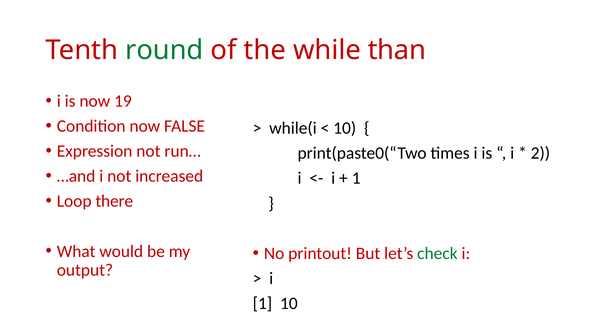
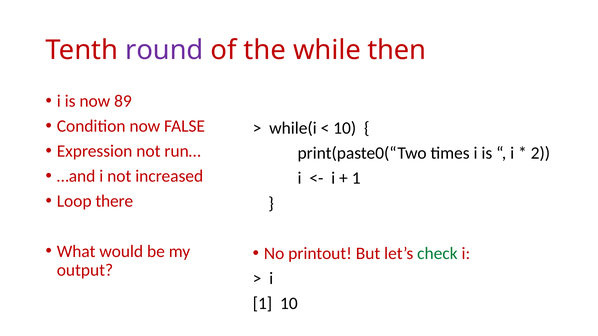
round colour: green -> purple (164, 50)
than: than -> then (397, 50)
19: 19 -> 89 (123, 101)
